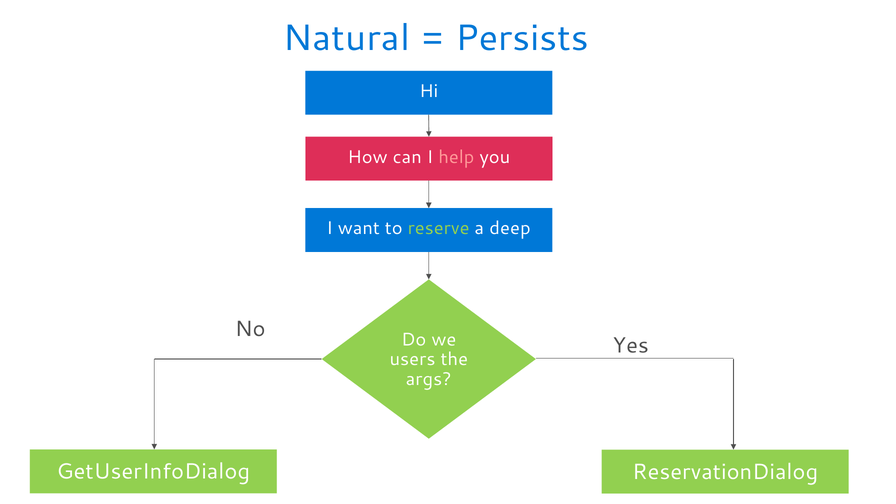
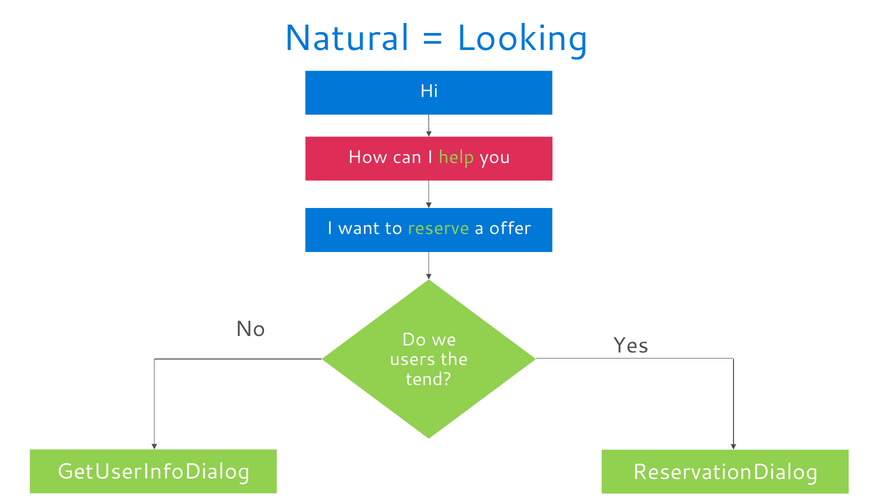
Persists: Persists -> Looking (522, 38)
help colour: pink -> light green (456, 157)
deep: deep -> offer (510, 228)
args: args -> tend (429, 379)
